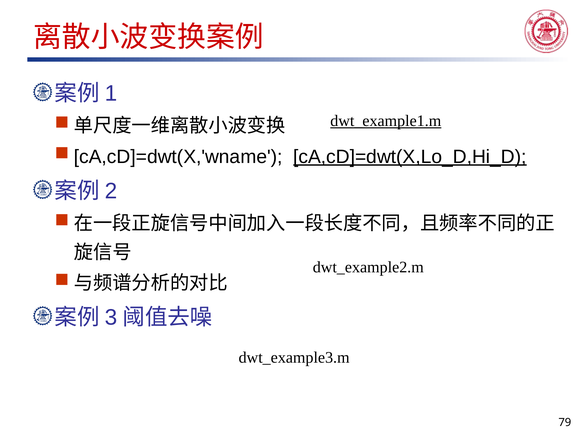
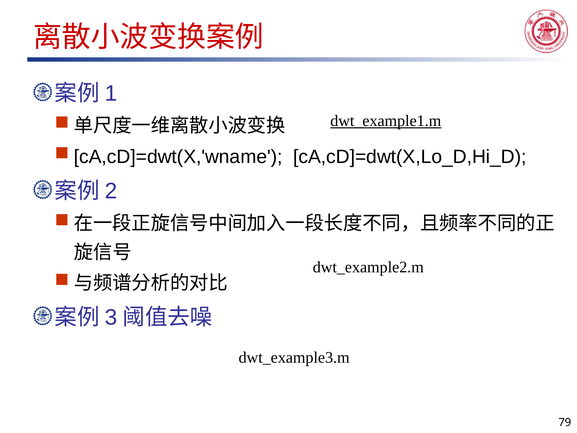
cA,cD]=dwt(X,Lo_D,Hi_D underline: present -> none (410, 157)
